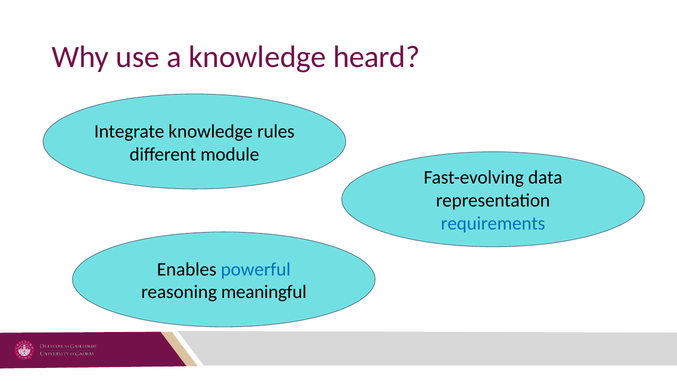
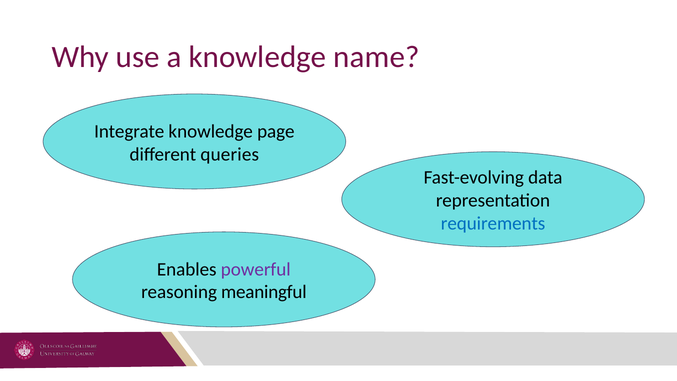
heard: heard -> name (376, 57)
rules: rules -> page (276, 131)
module: module -> queries (230, 154)
powerful colour: blue -> purple (256, 269)
